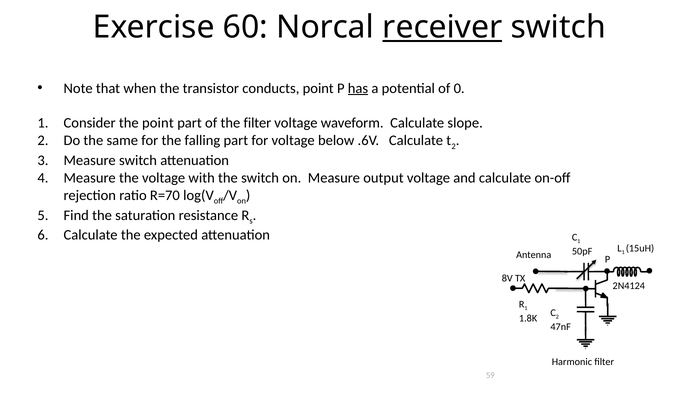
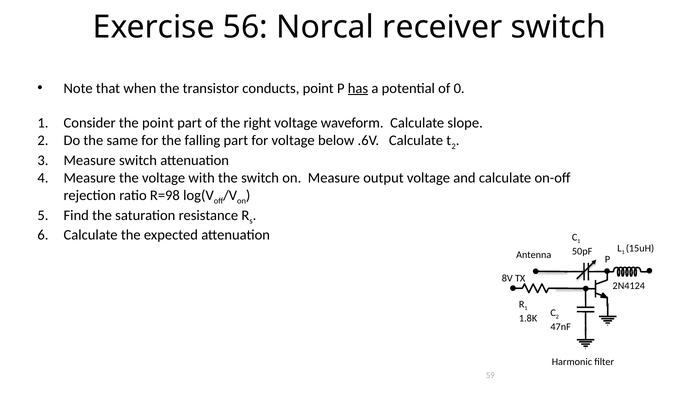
60: 60 -> 56 (245, 27)
receiver underline: present -> none (442, 27)
the filter: filter -> right (257, 123)
R=70: R=70 -> R=98 (165, 195)
